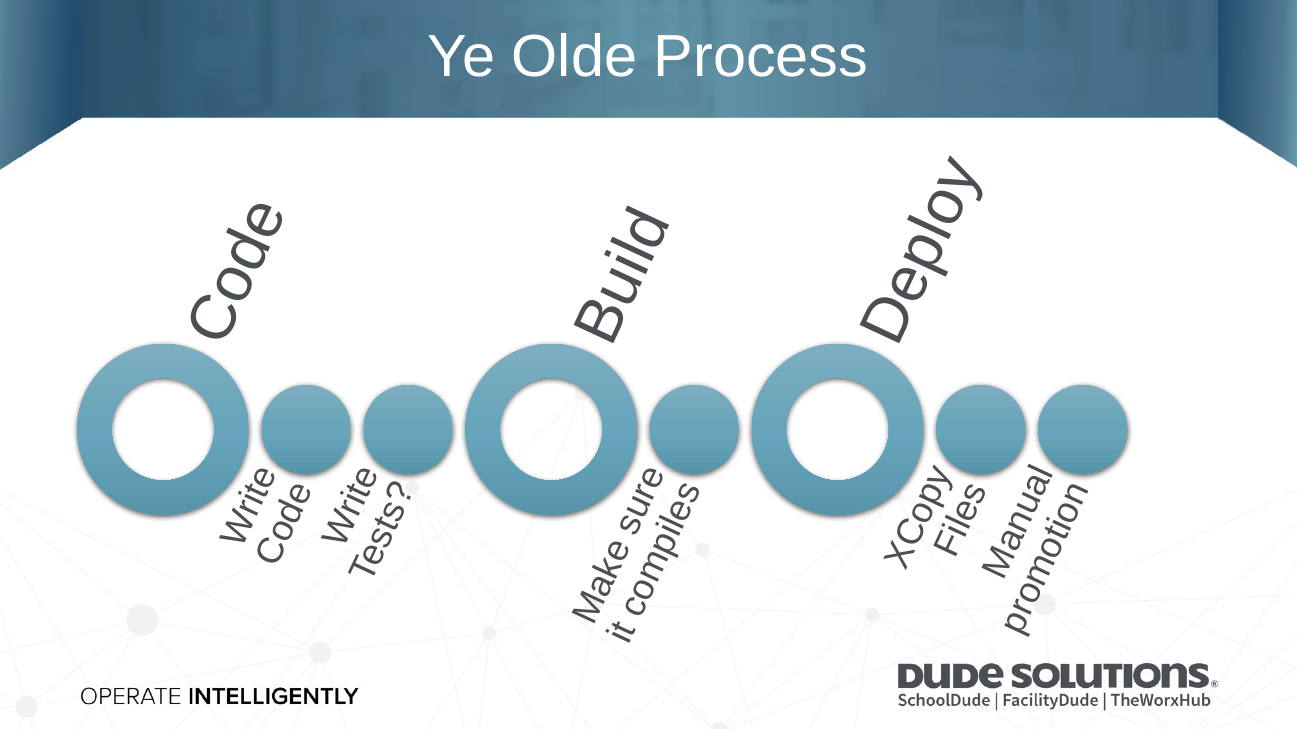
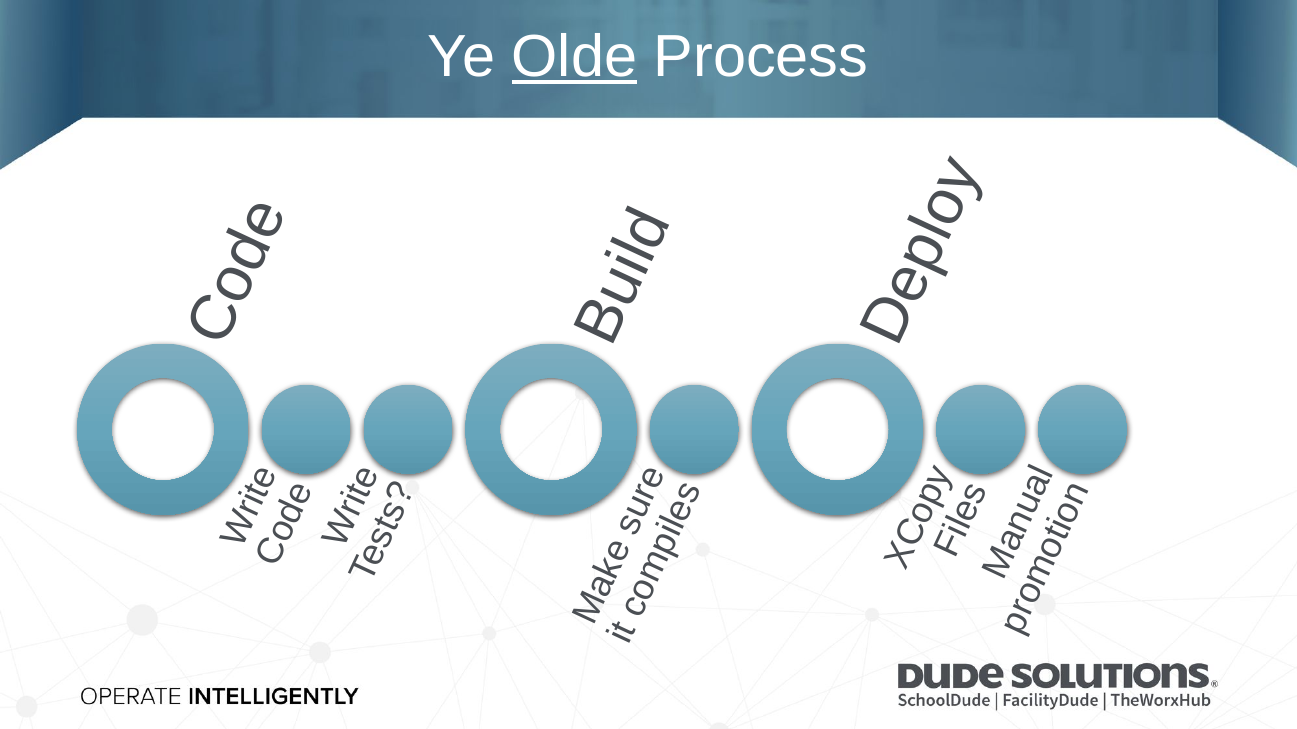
Olde underline: none -> present (574, 57)
